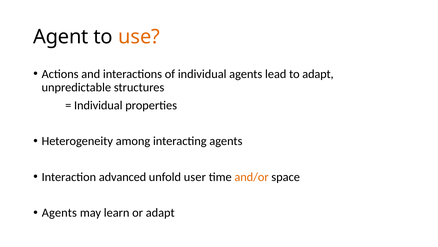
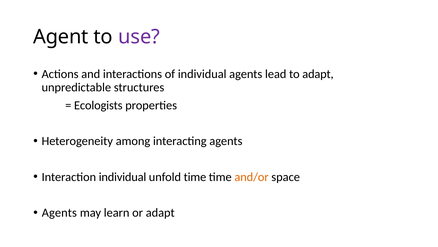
use colour: orange -> purple (139, 37)
Individual: Individual -> Ecologists (98, 105)
Interaction advanced: advanced -> individual (123, 177)
unfold user: user -> time (195, 177)
